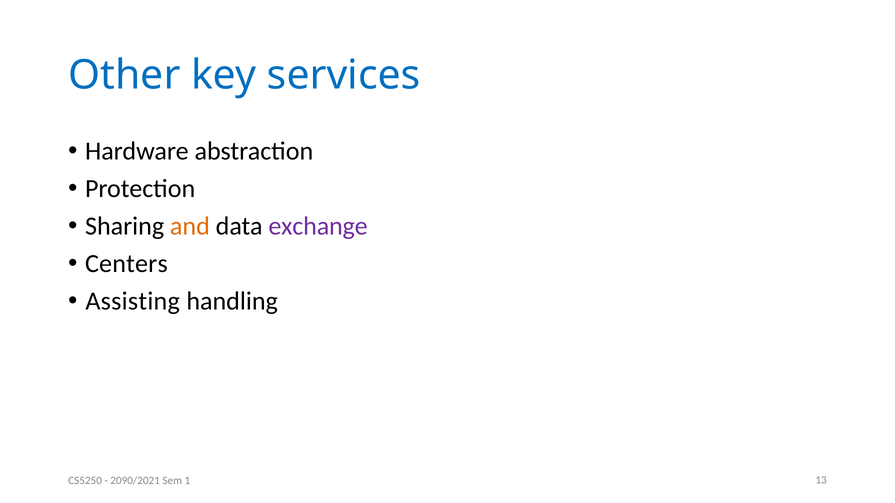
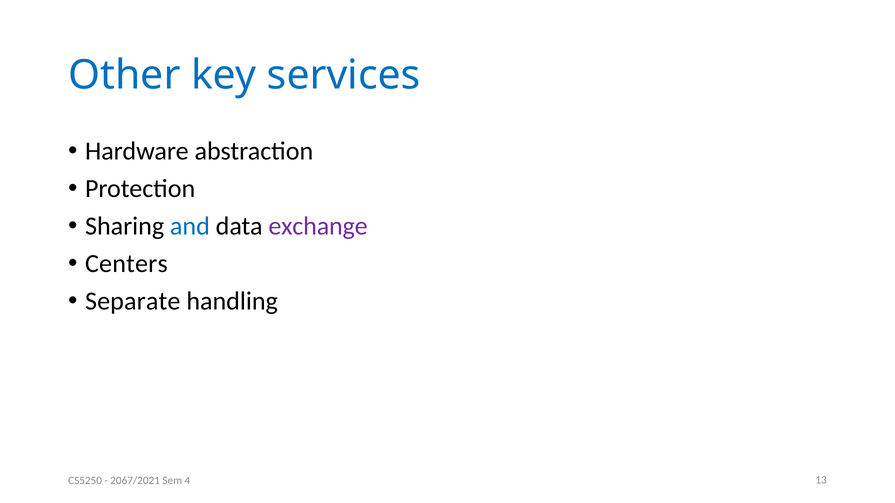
and colour: orange -> blue (190, 226)
Assisting: Assisting -> Separate (133, 301)
2090/2021: 2090/2021 -> 2067/2021 (135, 481)
1: 1 -> 4 (187, 481)
